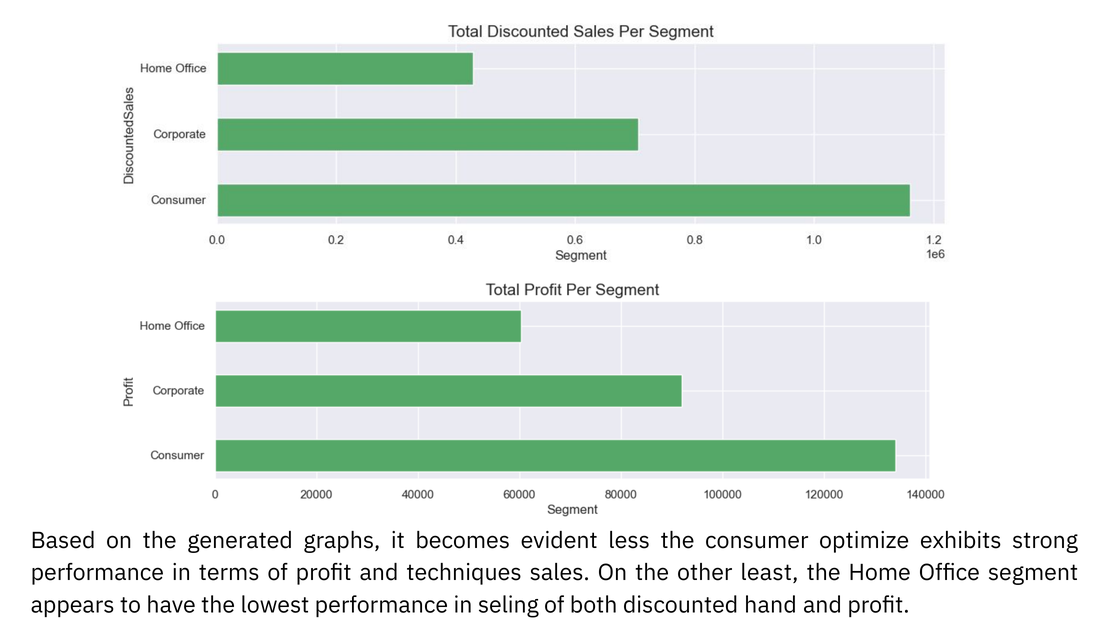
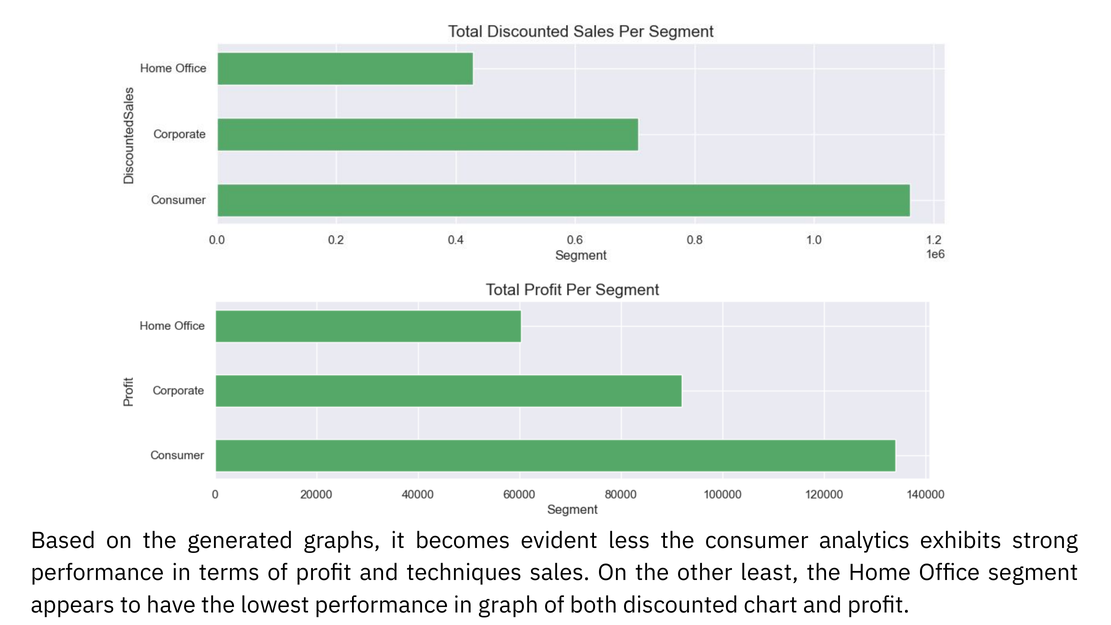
optimize: optimize -> analytics (864, 540)
seling: seling -> graph (508, 605)
hand: hand -> chart (771, 605)
